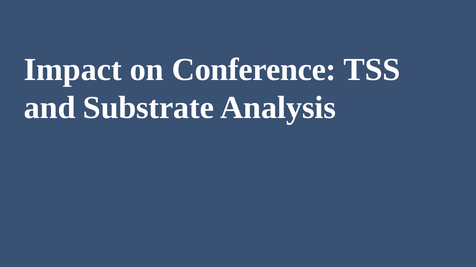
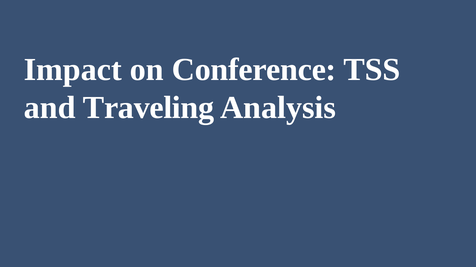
Substrate: Substrate -> Traveling (149, 108)
